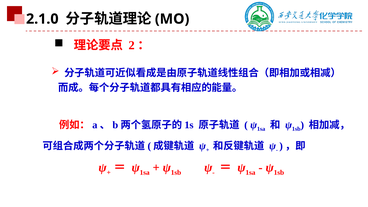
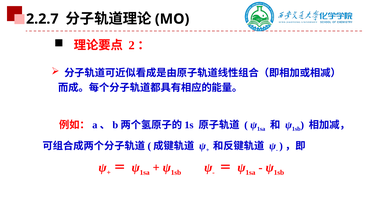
2.1.0: 2.1.0 -> 2.2.7 (42, 19)
